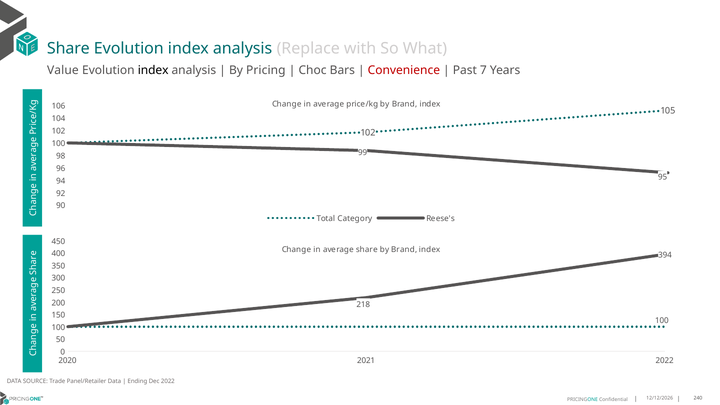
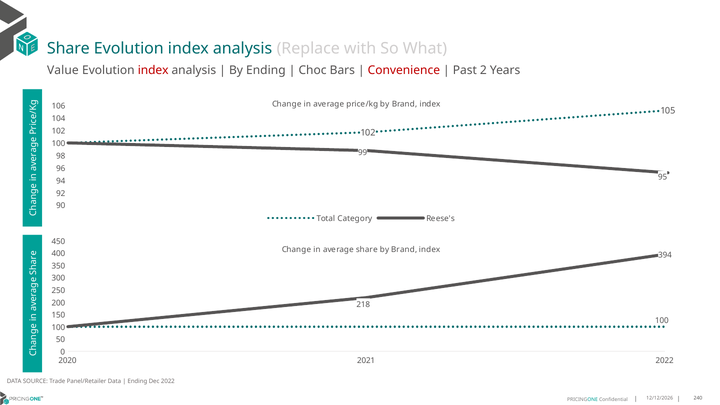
index colour: black -> red (153, 70)
By Pricing: Pricing -> Ending (266, 70)
7: 7 -> 2 (483, 70)
